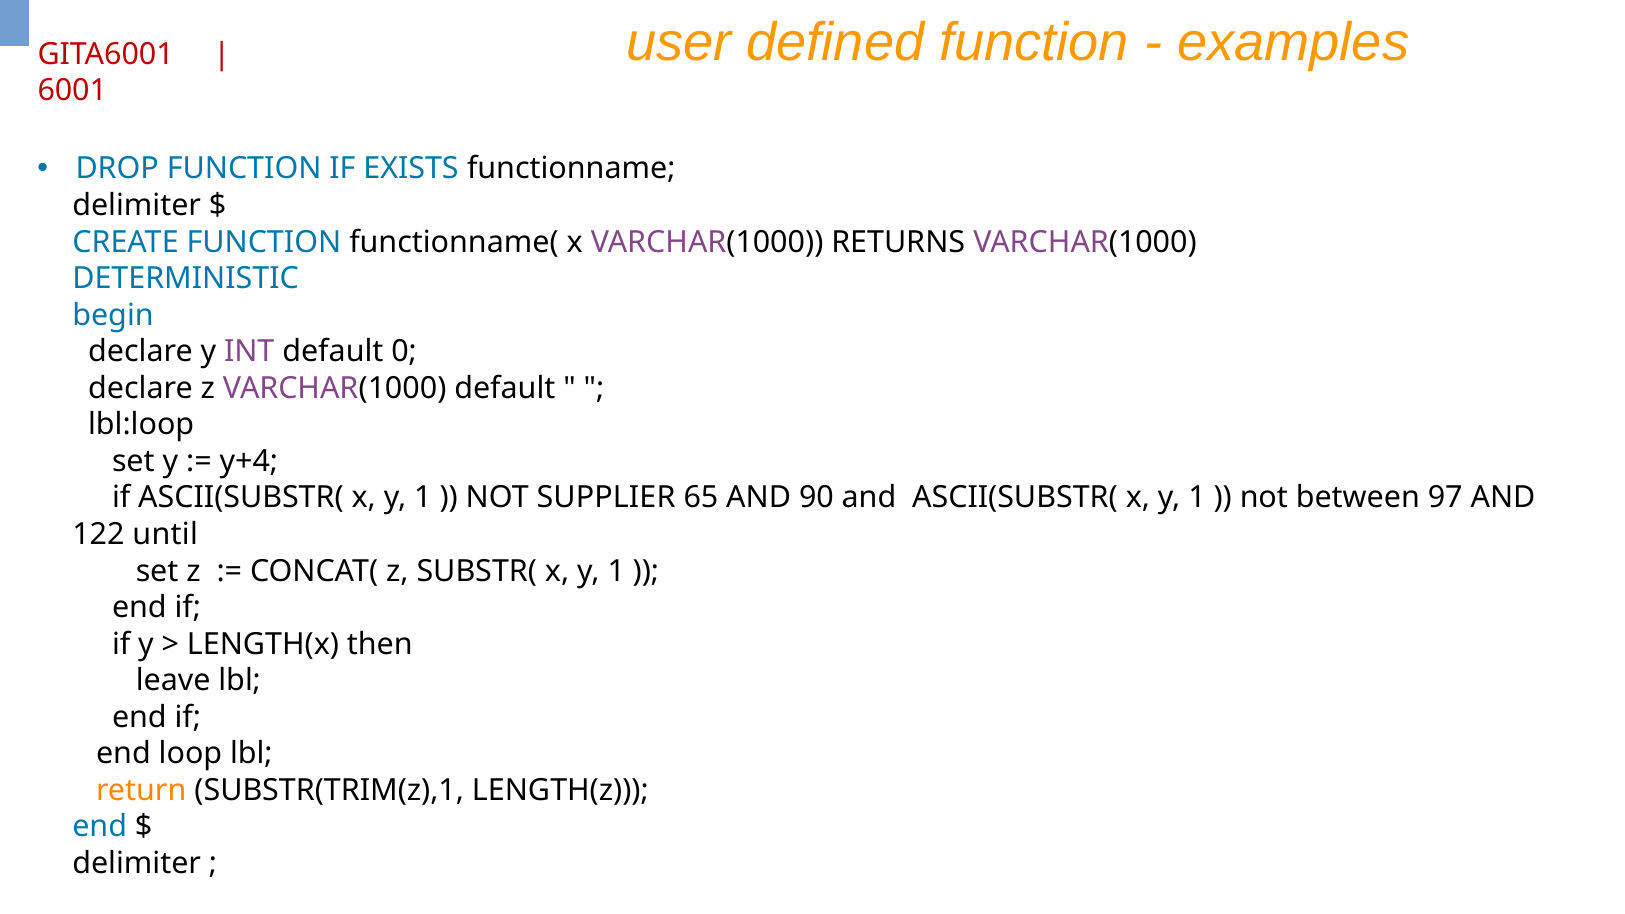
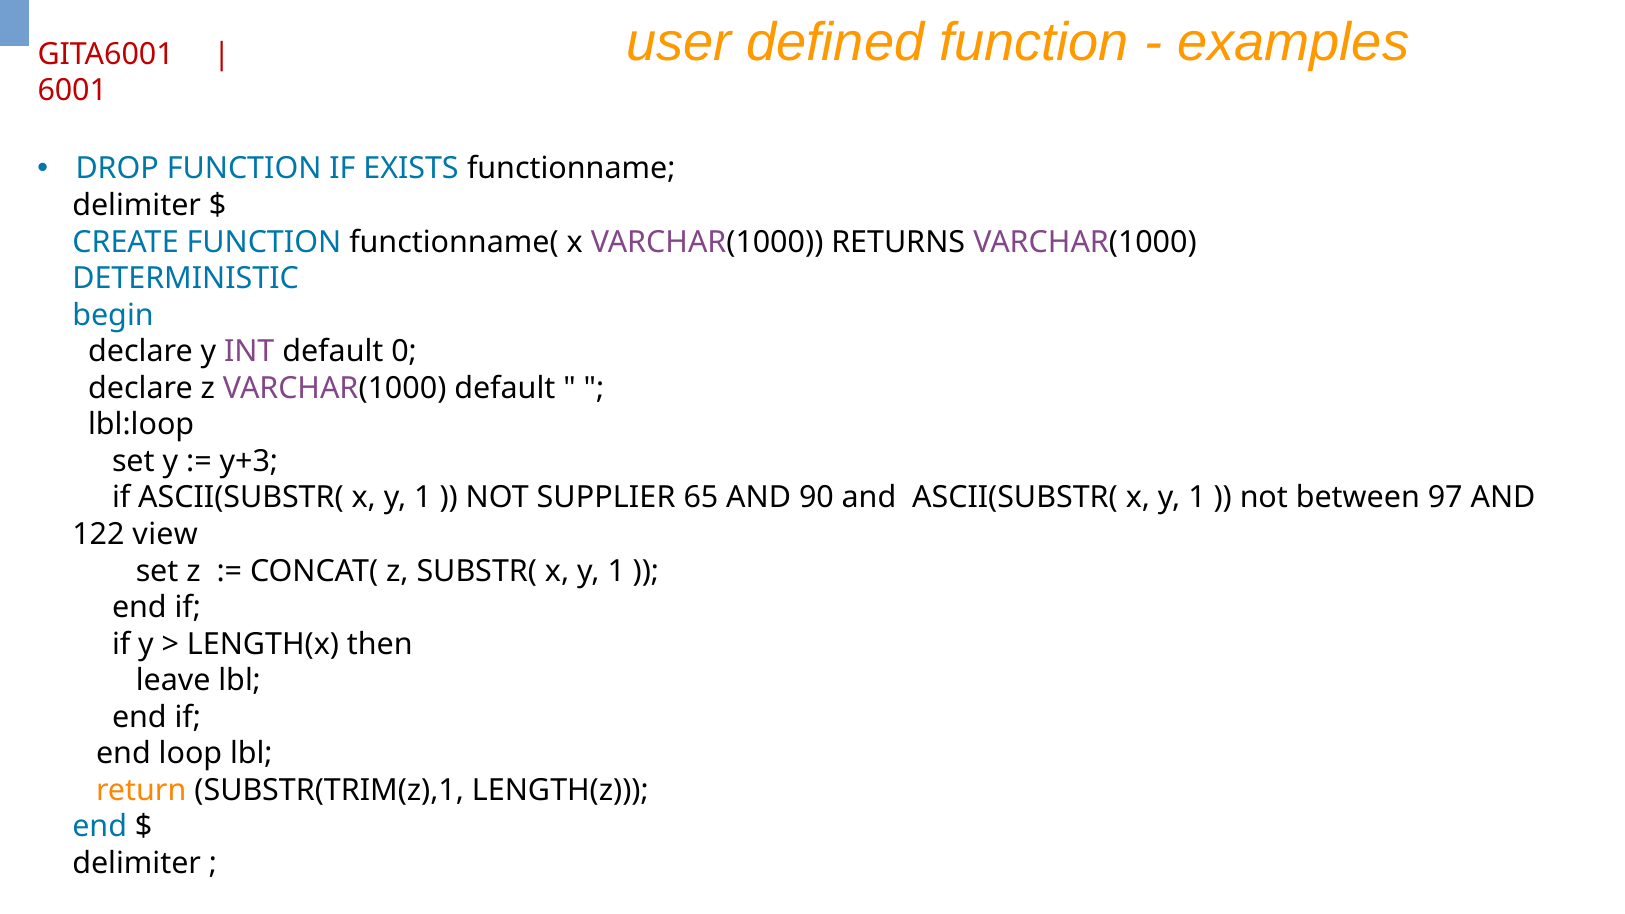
y+4: y+4 -> y+3 (249, 461)
until: until -> view (165, 534)
